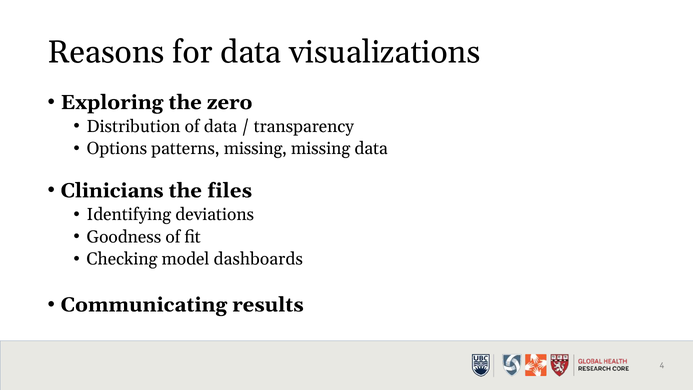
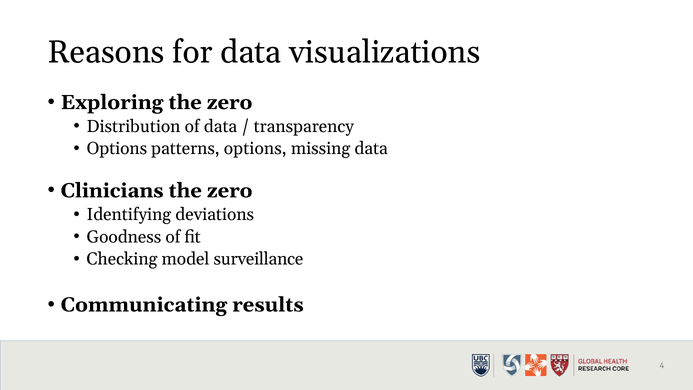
patterns missing: missing -> options (255, 149)
files: files -> zero (230, 191)
dashboards: dashboards -> surveillance (258, 259)
